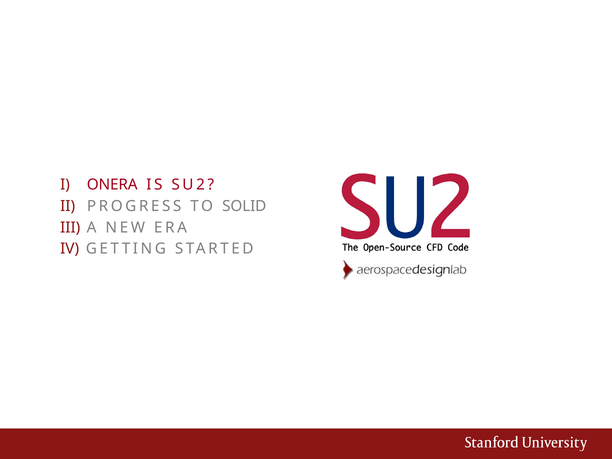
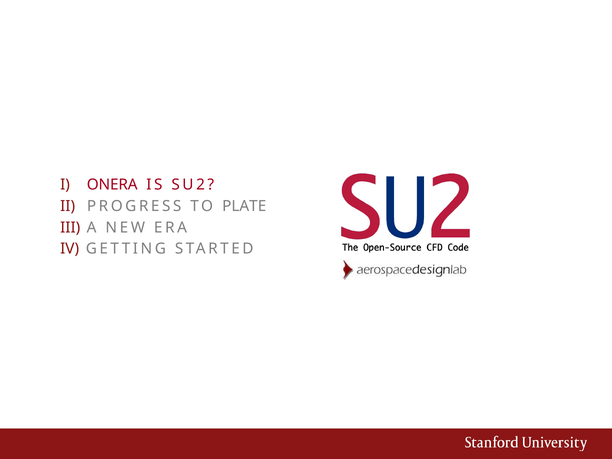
SOLID: SOLID -> PLATE (244, 206)
